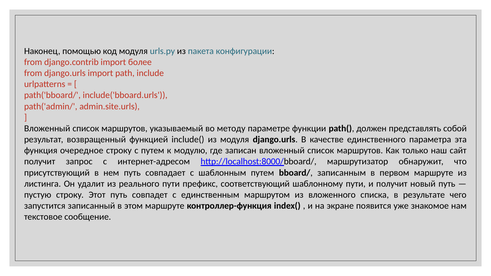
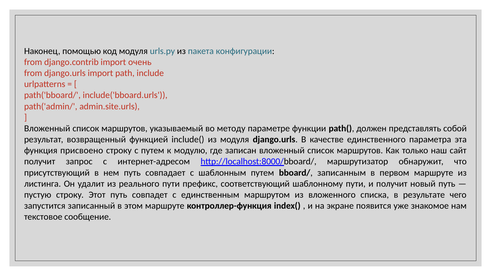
более: более -> очень (140, 62)
очередное: очередное -> присвоено (82, 151)
